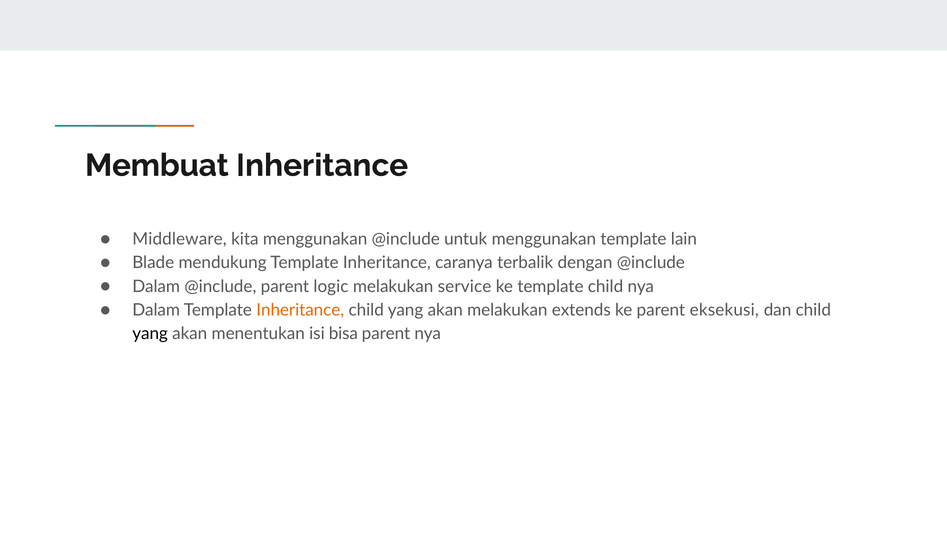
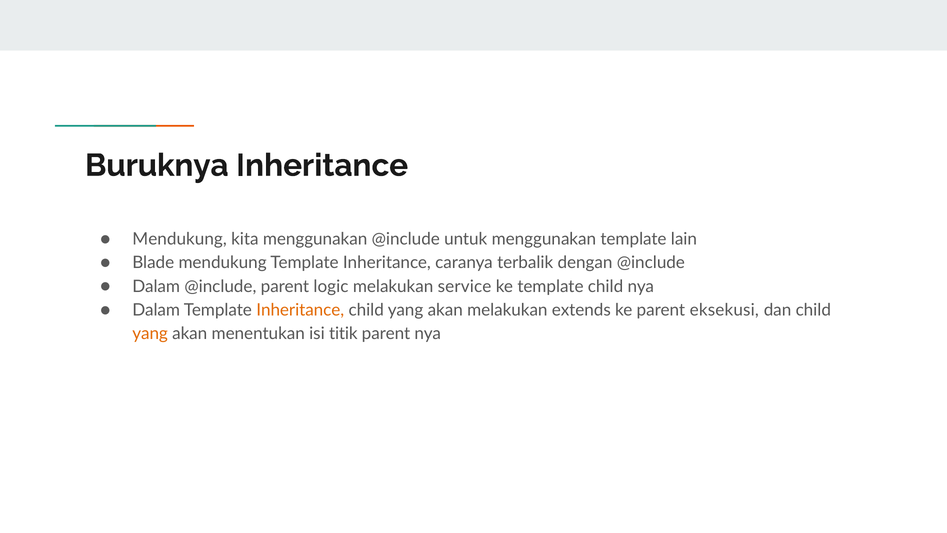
Membuat: Membuat -> Buruknya (157, 165)
Middleware: Middleware -> Mendukung (180, 239)
yang colour: black -> orange (150, 333)
bisa: bisa -> titik (343, 333)
